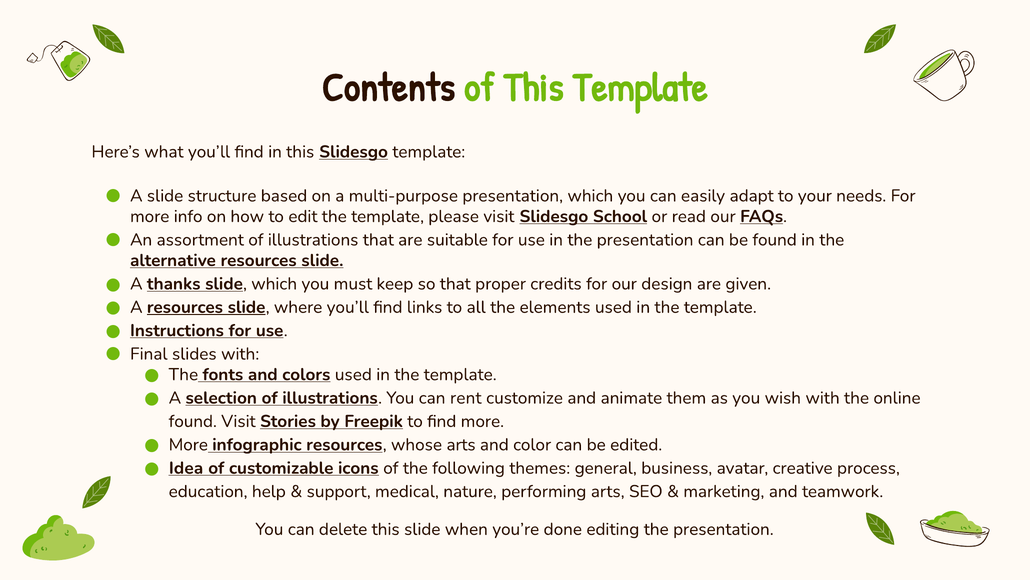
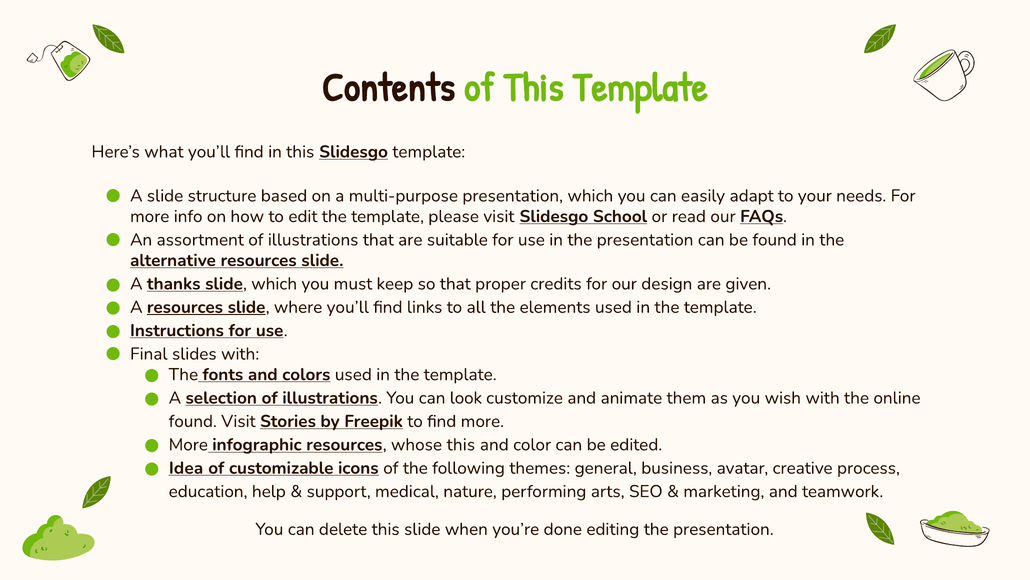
rent: rent -> look (466, 397)
whose arts: arts -> this (461, 444)
